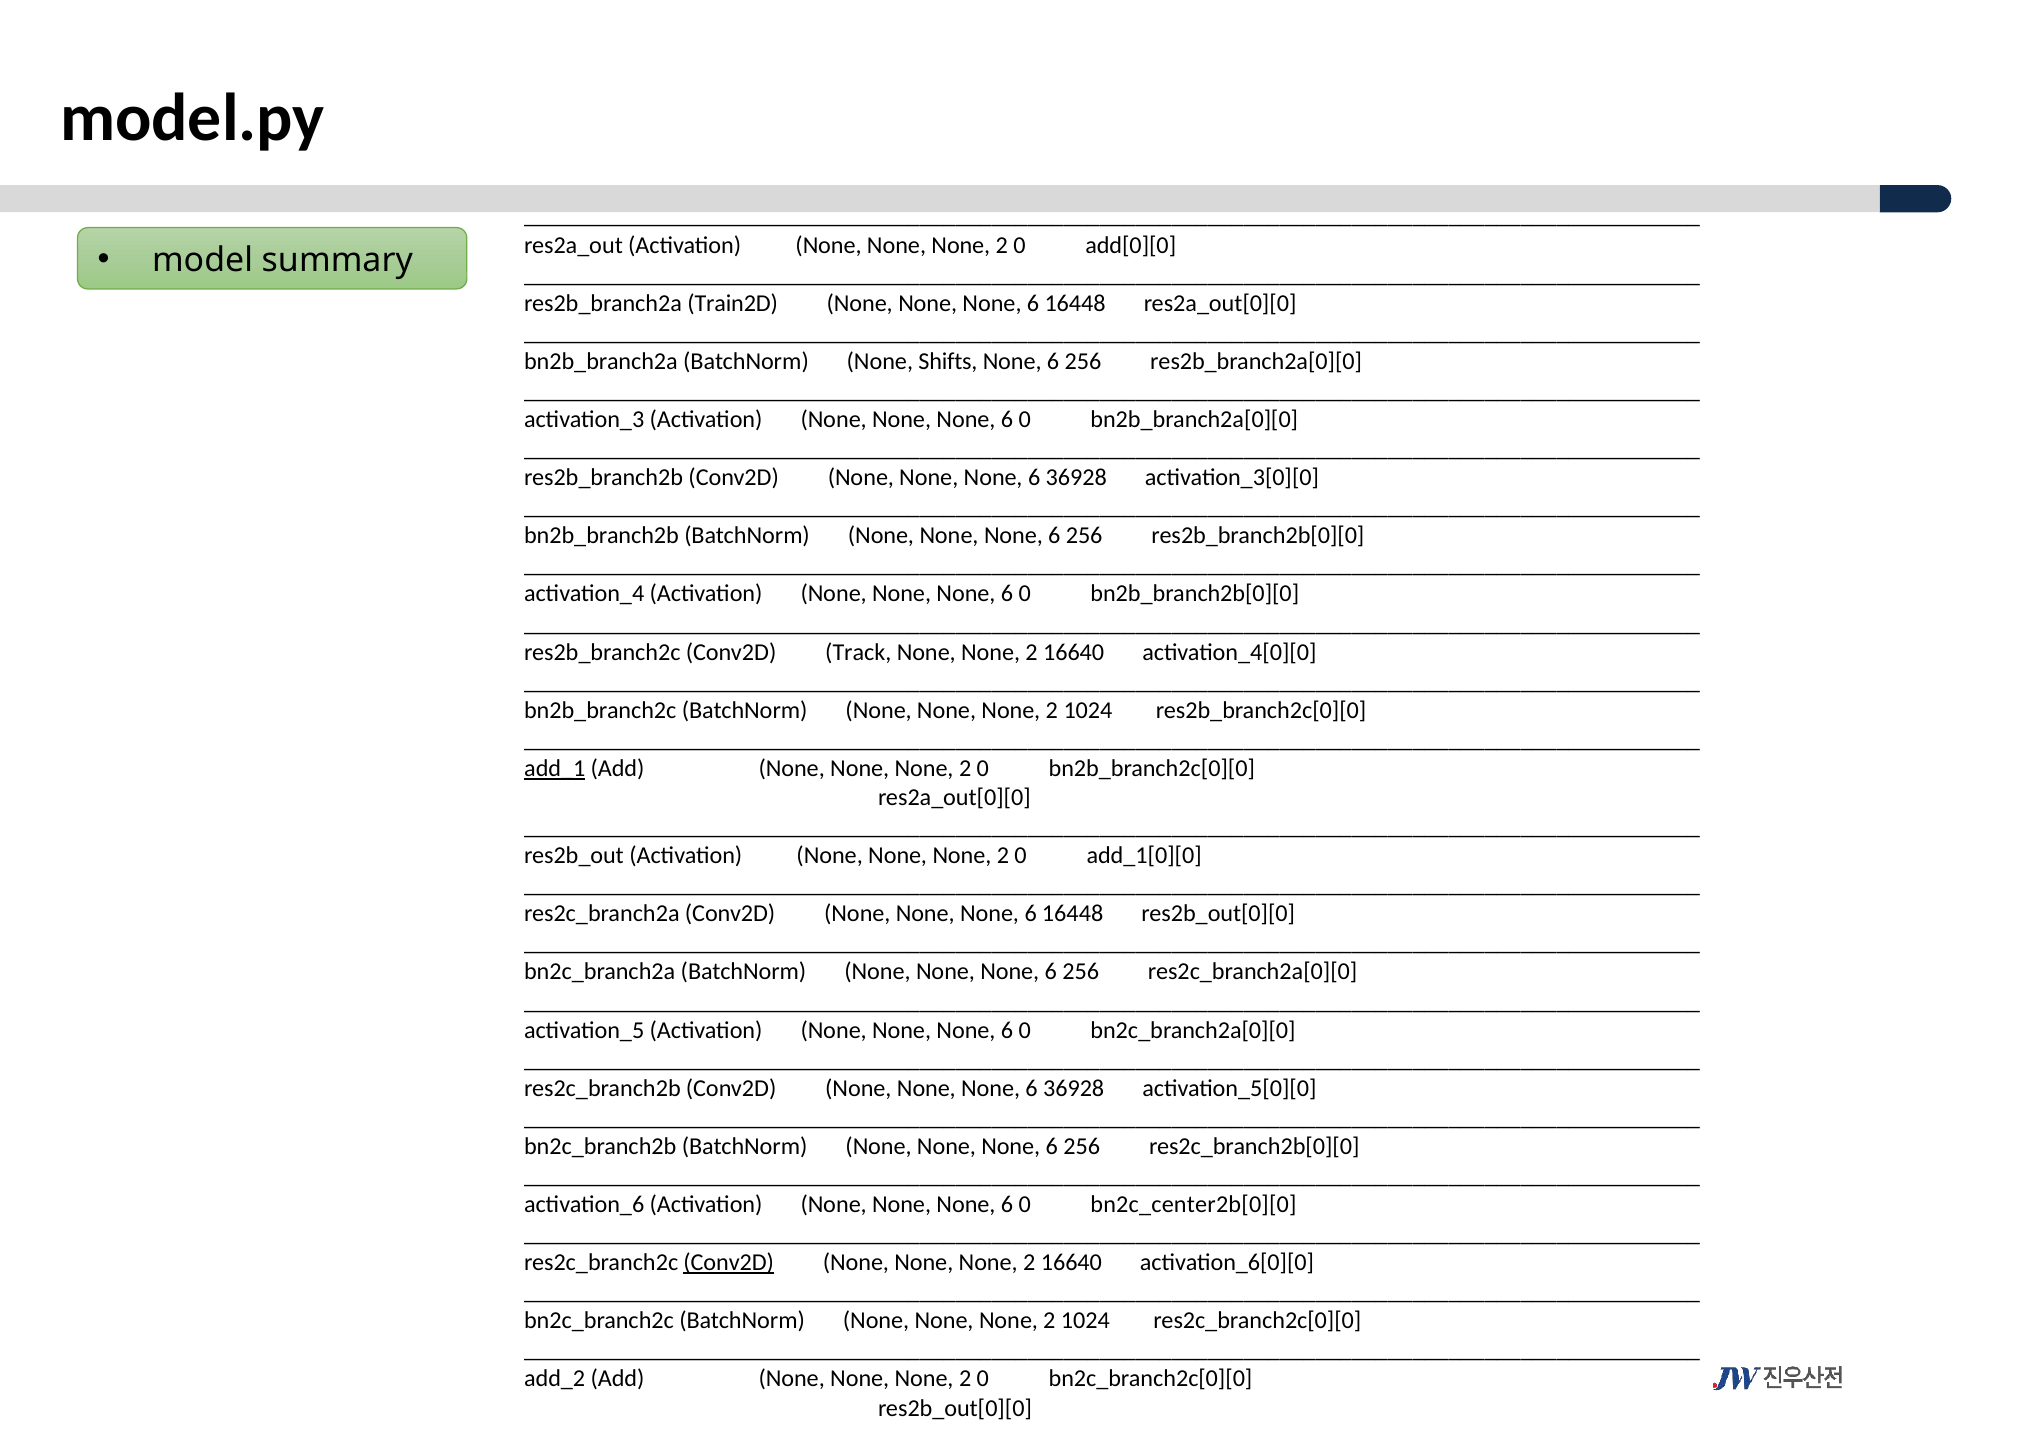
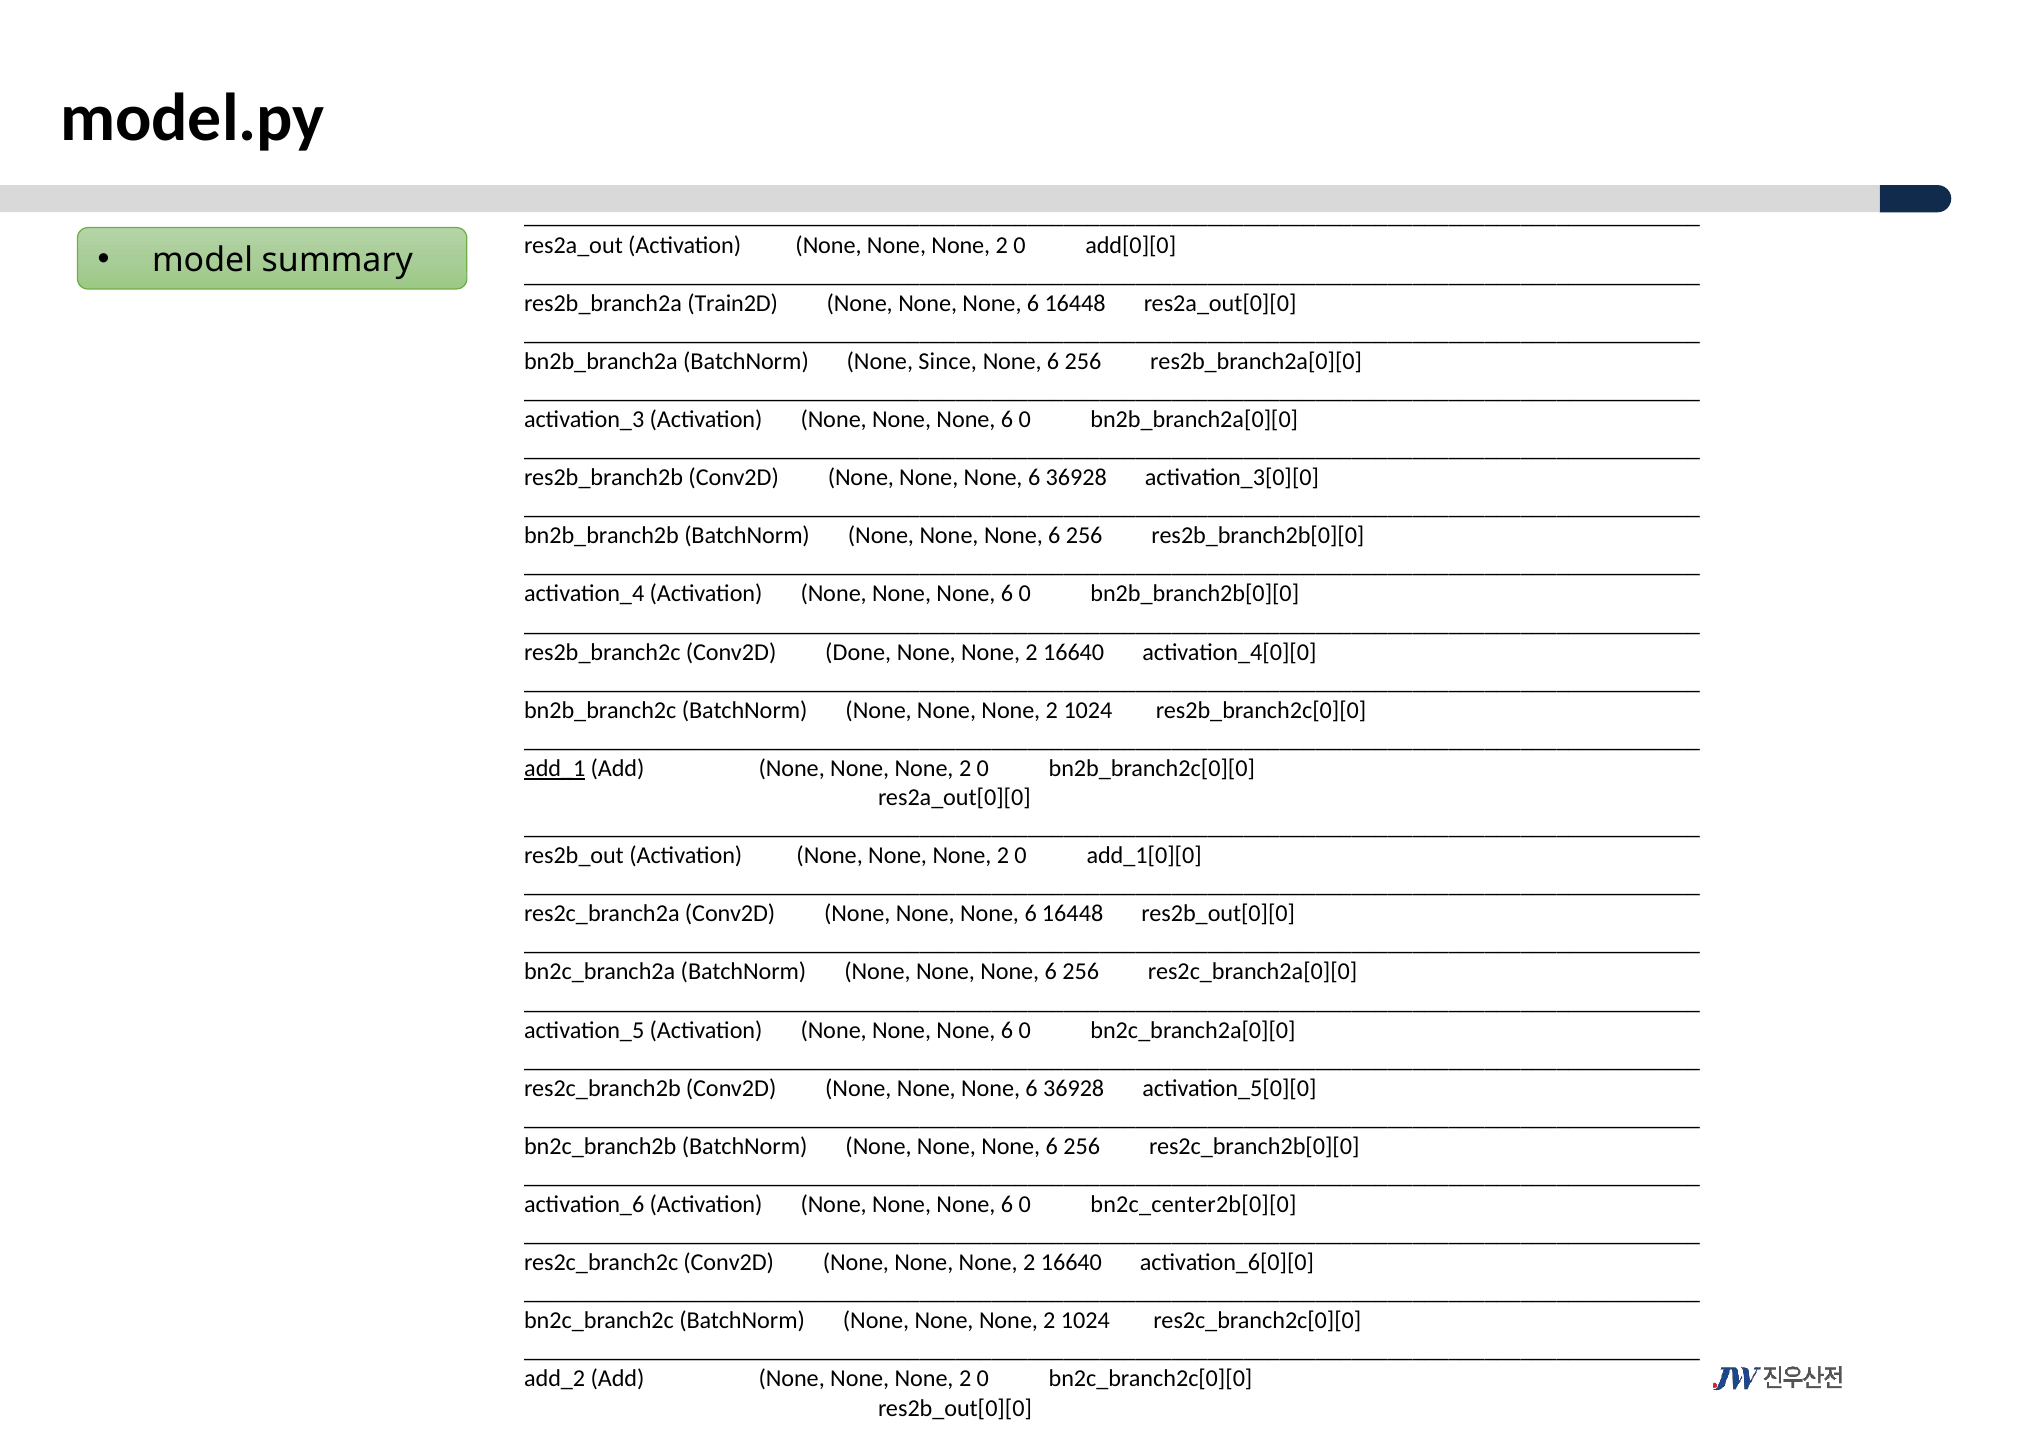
Shifts: Shifts -> Since (948, 361)
Track: Track -> Done (858, 652)
Conv2D underline: present -> none (729, 1263)
